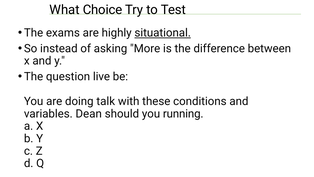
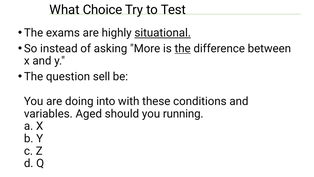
the underline: none -> present (183, 48)
live: live -> sell (102, 76)
talk: talk -> into (106, 101)
Dean: Dean -> Aged (89, 114)
